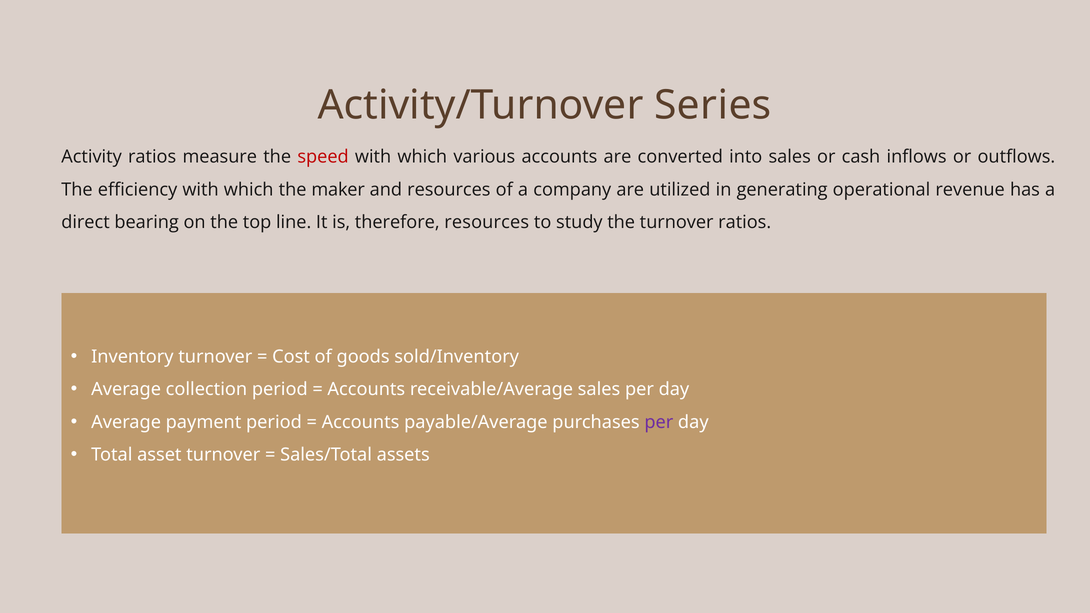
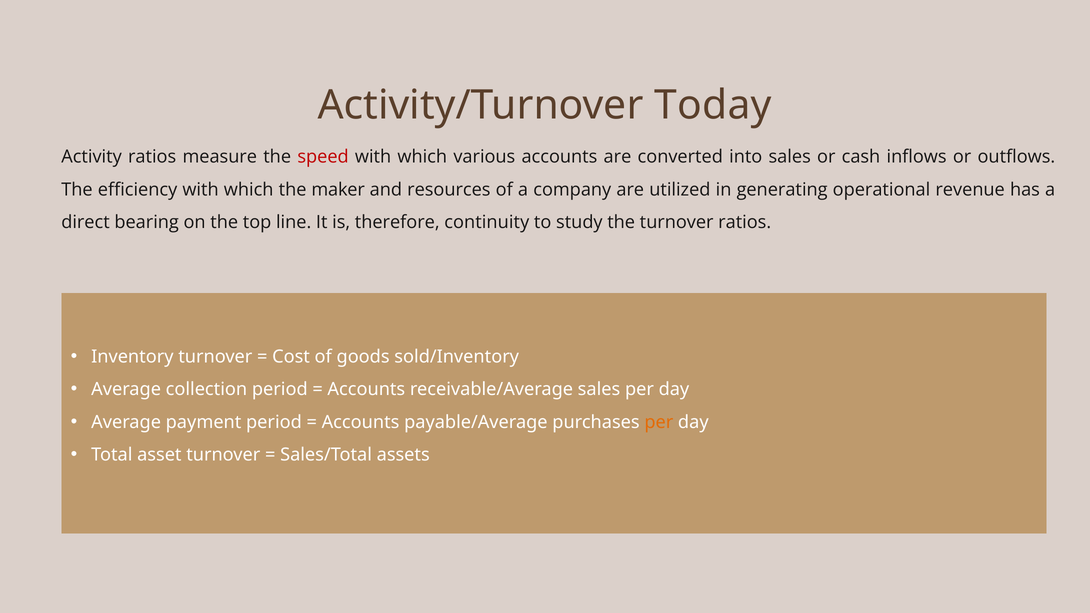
Series: Series -> Today (713, 105)
therefore resources: resources -> continuity (487, 222)
per colour: purple -> orange (659, 422)
